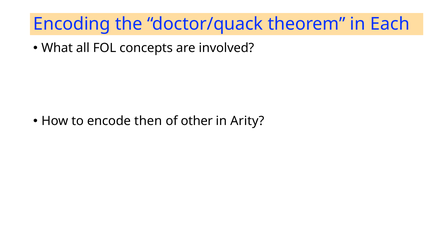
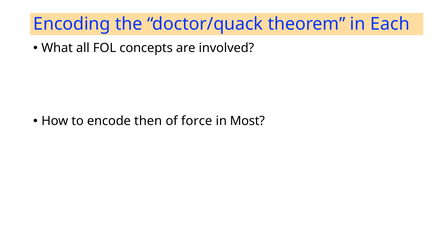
other: other -> force (197, 121)
Arity: Arity -> Most (247, 121)
